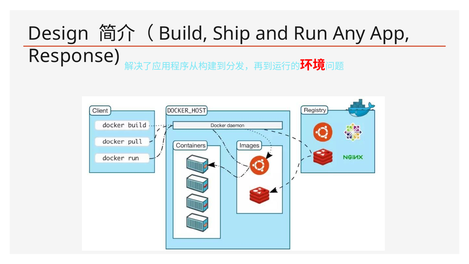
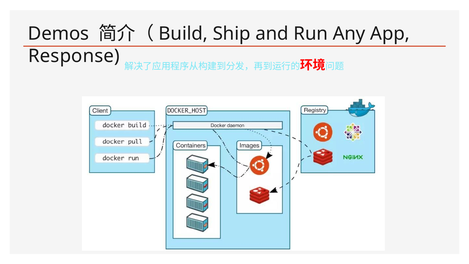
Design: Design -> Demos (59, 34)
